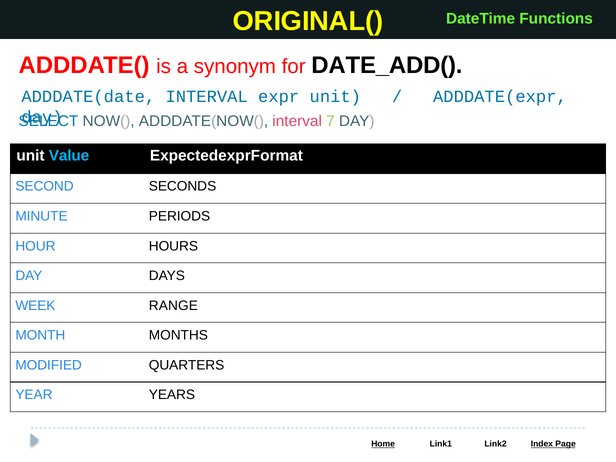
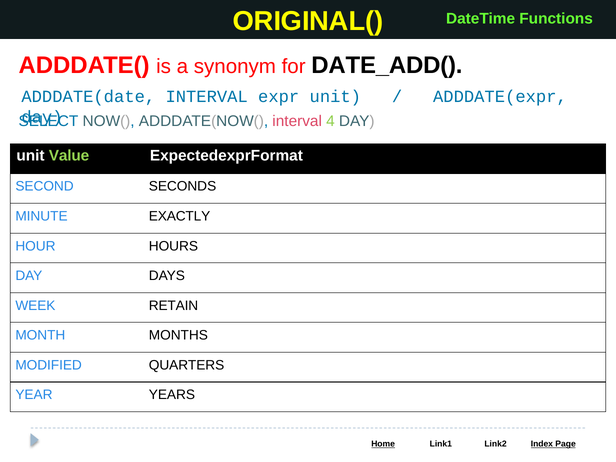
7: 7 -> 4 (331, 121)
Value colour: light blue -> light green (69, 156)
PERIODS: PERIODS -> EXACTLY (180, 216)
RANGE: RANGE -> RETAIN (173, 306)
